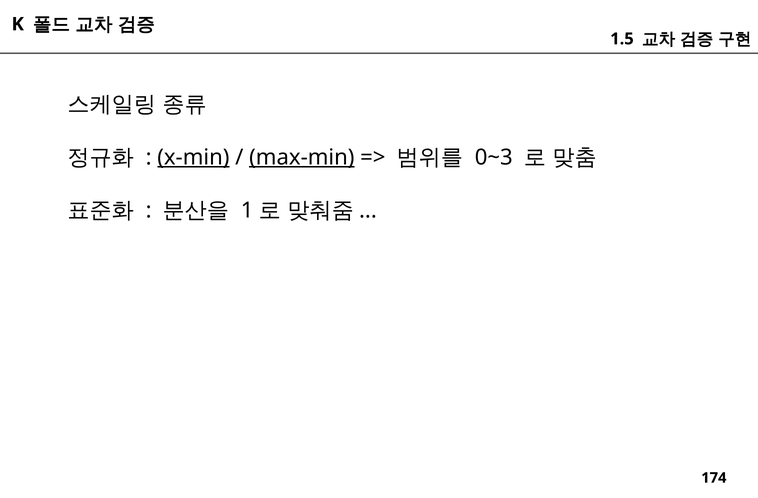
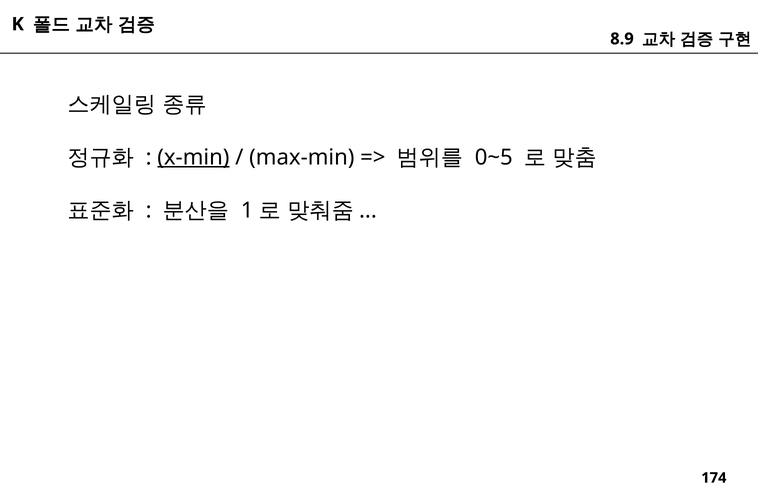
1.5: 1.5 -> 8.9 (622, 39)
max-min underline: present -> none (302, 157)
0~3: 0~3 -> 0~5 (494, 157)
